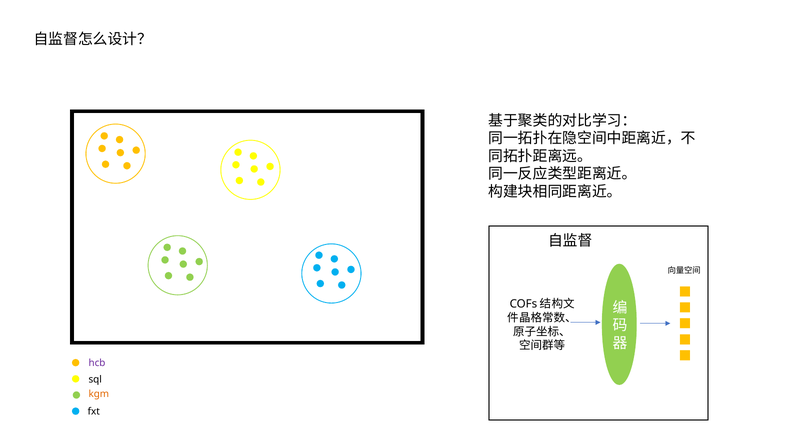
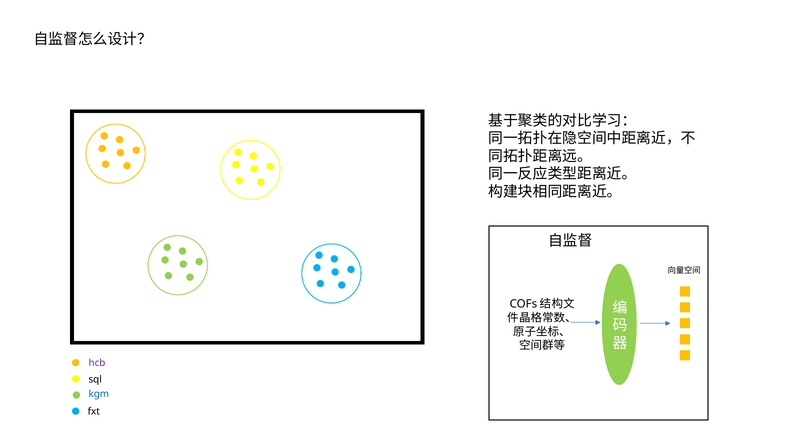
kgm colour: orange -> blue (99, 394)
